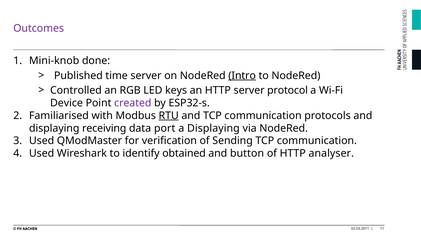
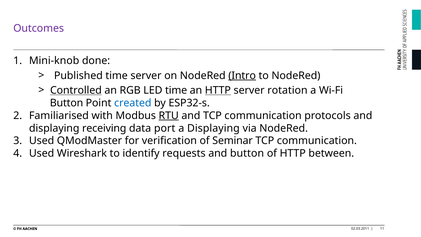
Controlled underline: none -> present (76, 90)
LED keys: keys -> time (176, 90)
HTTP underline: none -> present (218, 90)
protocol: protocol -> rotation (287, 90)
Device: Device -> Button (67, 103)
created colour: purple -> blue (133, 103)
Sending: Sending -> Seminar (233, 141)
obtained: obtained -> requests (184, 153)
analyser: analyser -> between (331, 153)
